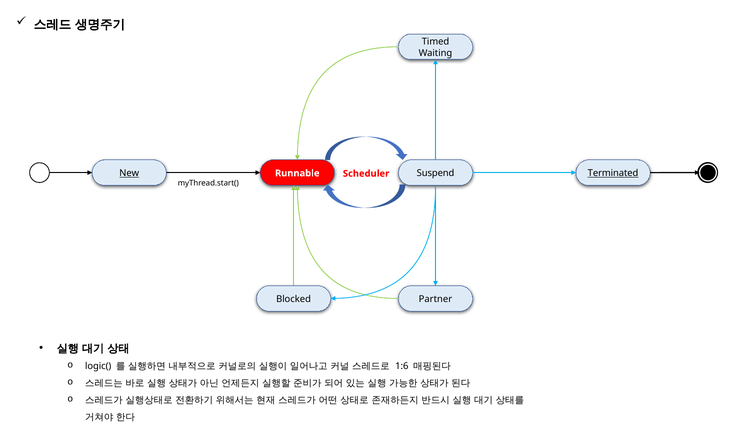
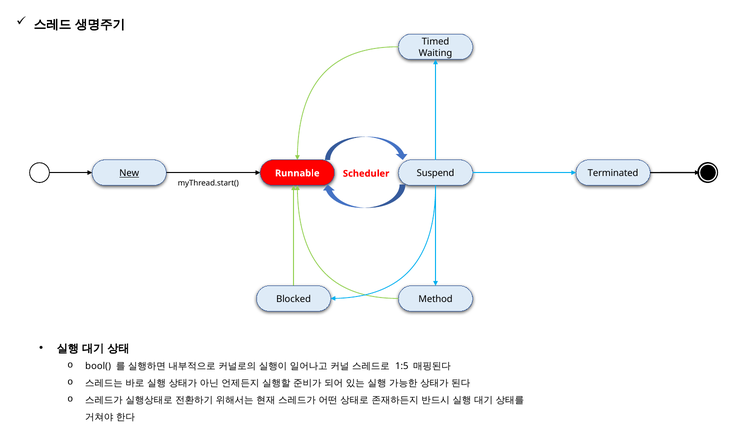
Terminated underline: present -> none (613, 173)
Partner: Partner -> Method (436, 299)
logic(: logic( -> bool( (98, 366)
1:6: 1:6 -> 1:5 (402, 366)
